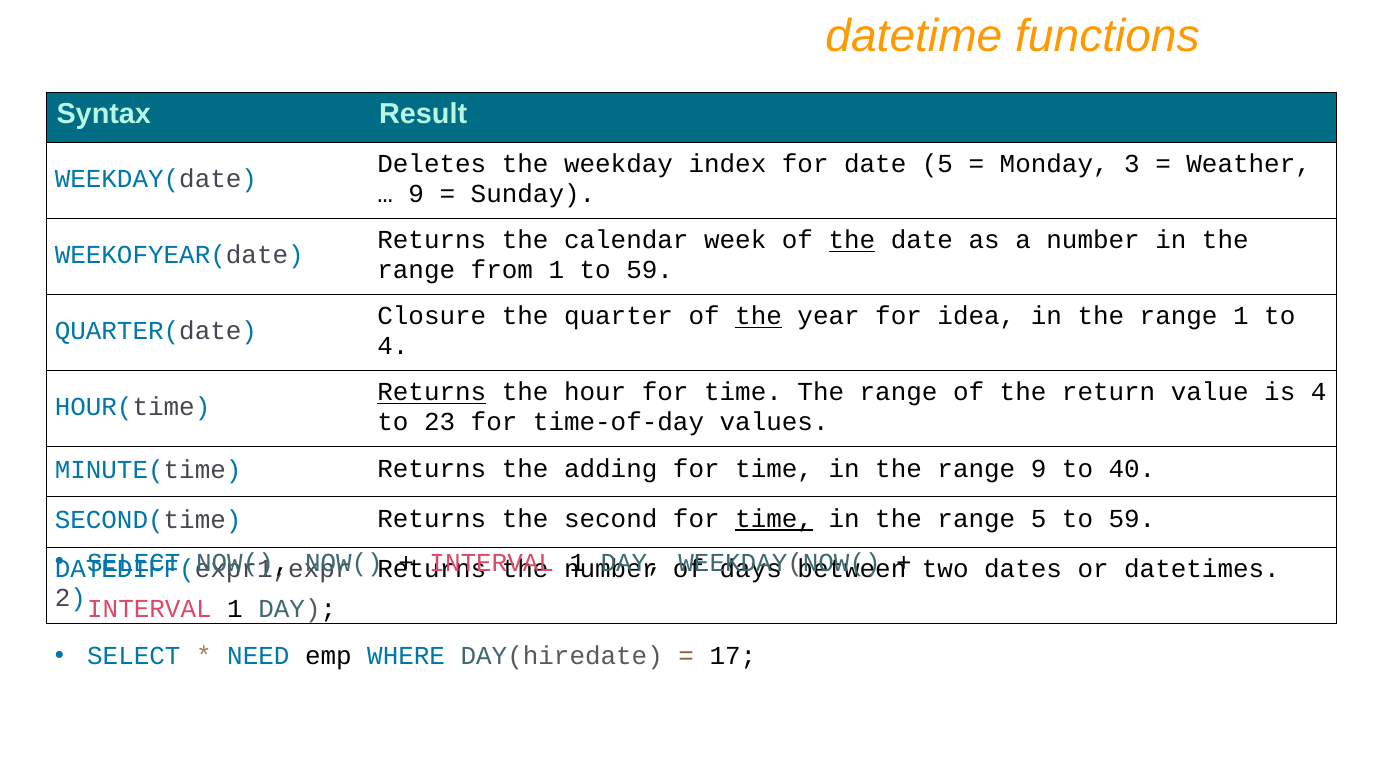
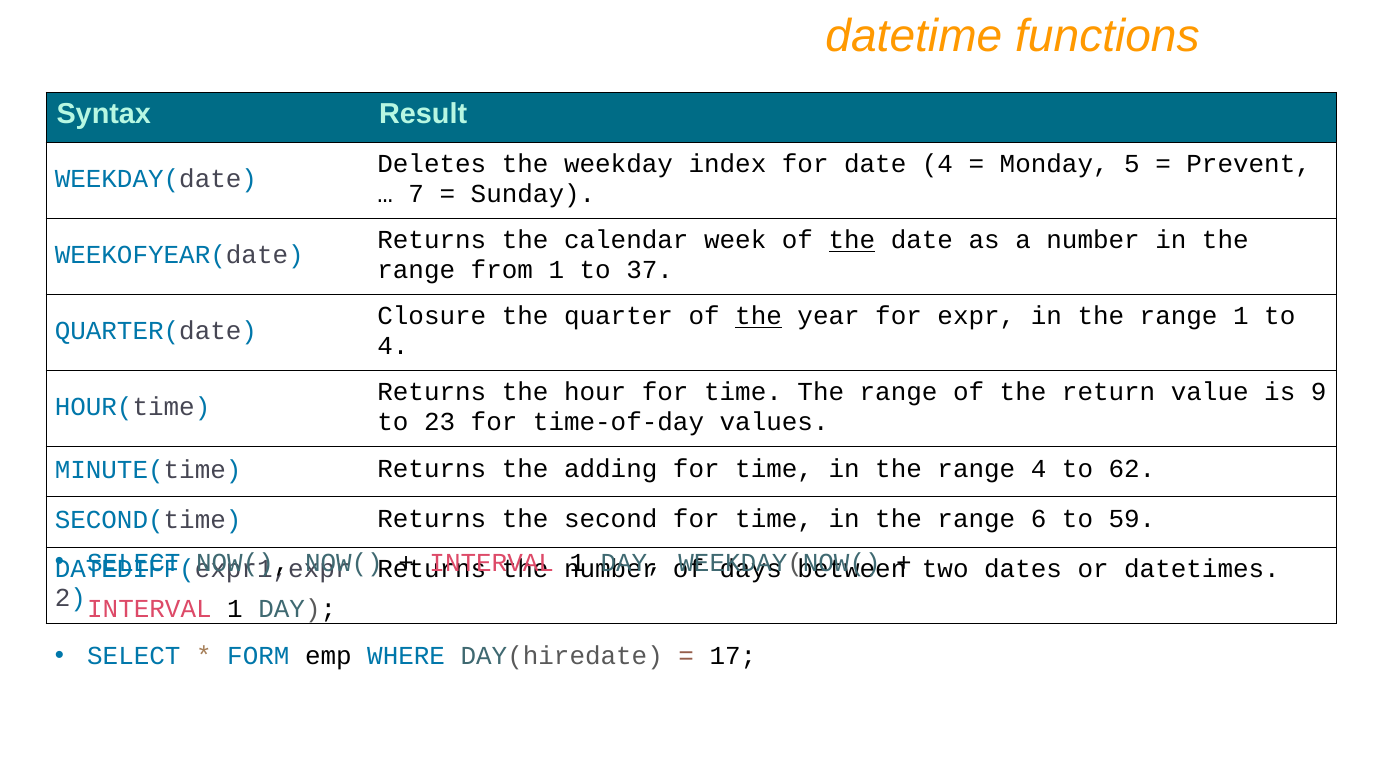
date 5: 5 -> 4 (937, 164)
3: 3 -> 5 (1132, 164)
Weather: Weather -> Prevent (1249, 164)
9: 9 -> 7 (416, 193)
1 to 59: 59 -> 37 (650, 270)
idea: idea -> expr (976, 316)
Returns underline: present -> none (432, 392)
is 4: 4 -> 9 (1319, 392)
range 9: 9 -> 4 (1039, 468)
40: 40 -> 62 (1132, 468)
time underline: present -> none (774, 519)
range 5: 5 -> 6 (1039, 519)
NEED: NEED -> FORM (258, 656)
